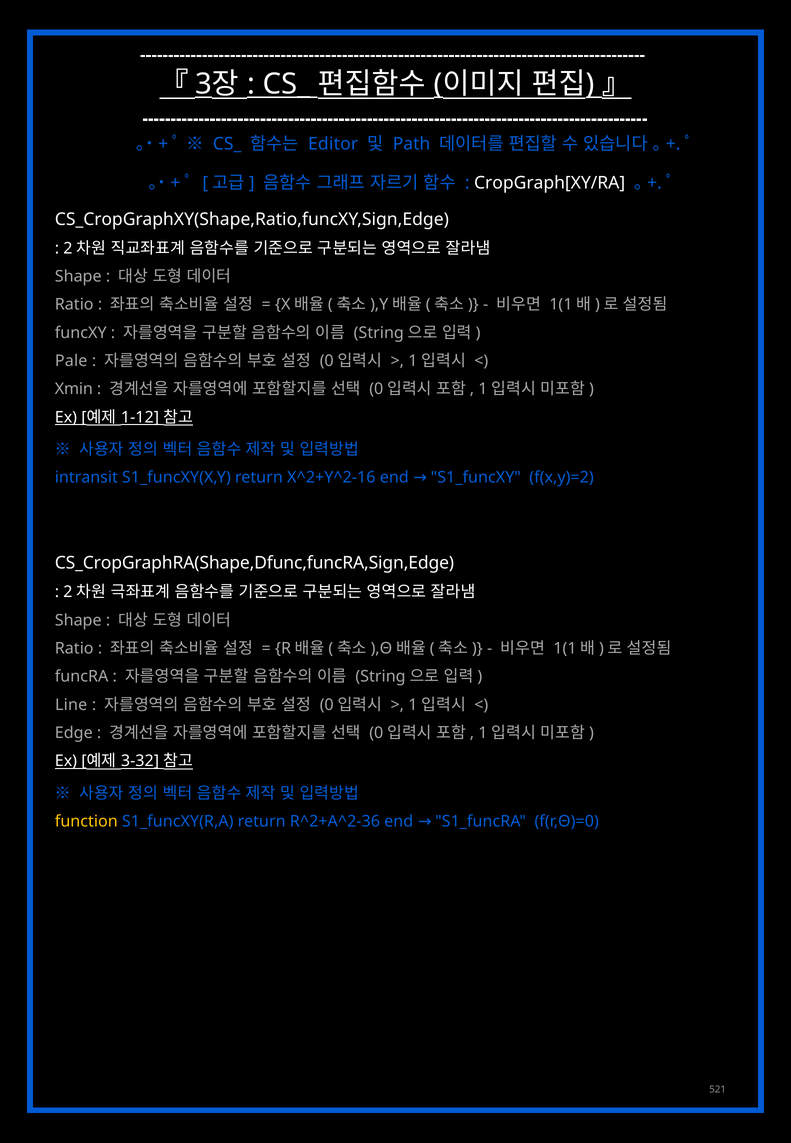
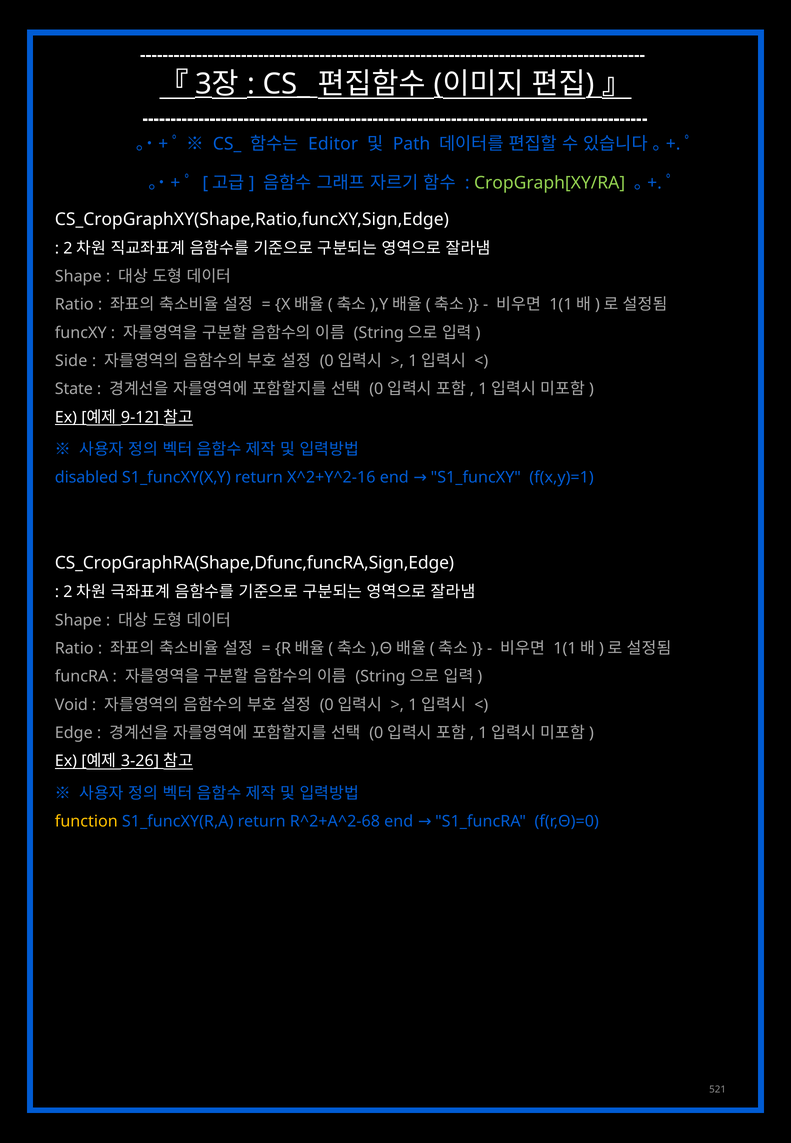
CropGraph[XY/RA colour: white -> light green (550, 183)
Pale: Pale -> Side (71, 361)
Xmin: Xmin -> State (74, 389)
1-12: 1-12 -> 9-12 (140, 417)
intransit: intransit -> disabled (86, 477)
f(x,y)=2: f(x,y)=2 -> f(x,y)=1 (562, 477)
Line: Line -> Void (71, 704)
3-32: 3-32 -> 3-26 (140, 761)
R^2+A^2-36: R^2+A^2-36 -> R^2+A^2-68 (335, 821)
